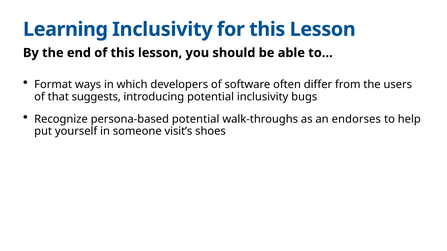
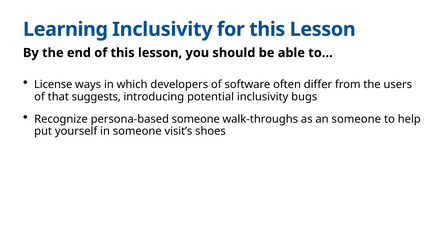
Format: Format -> License (53, 85)
persona-based potential: potential -> someone (196, 119)
an endorses: endorses -> someone (356, 119)
